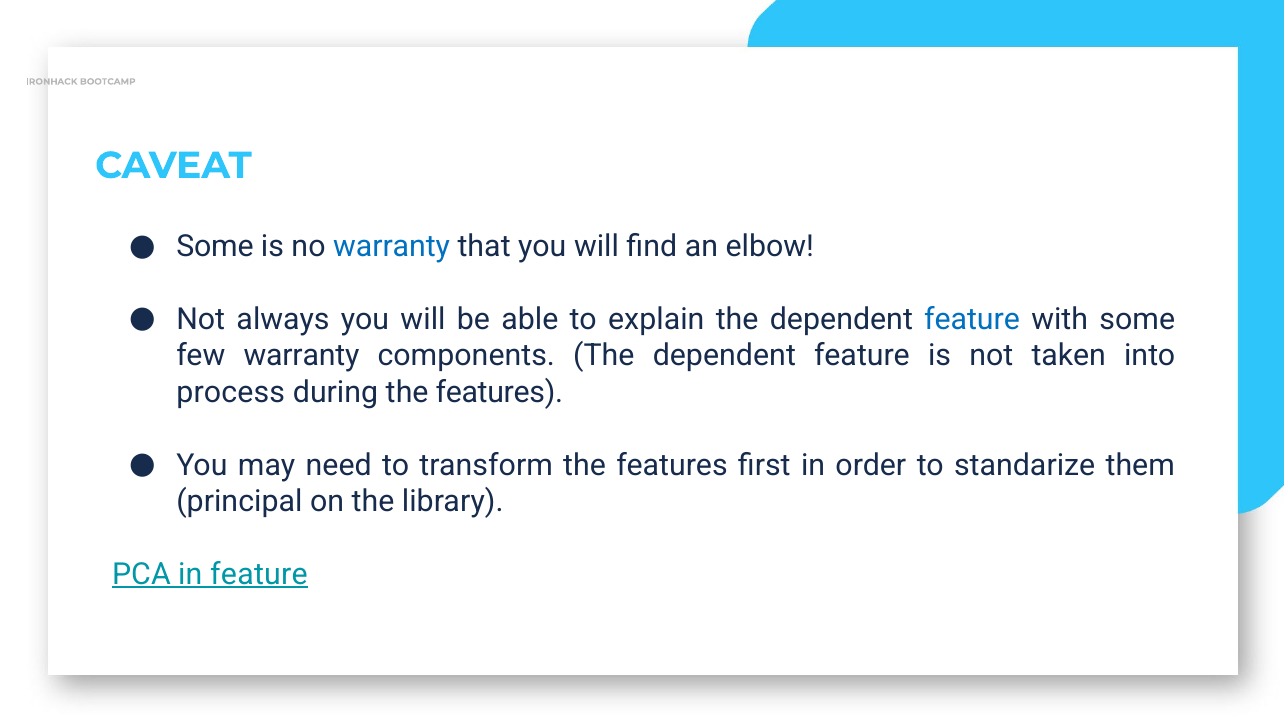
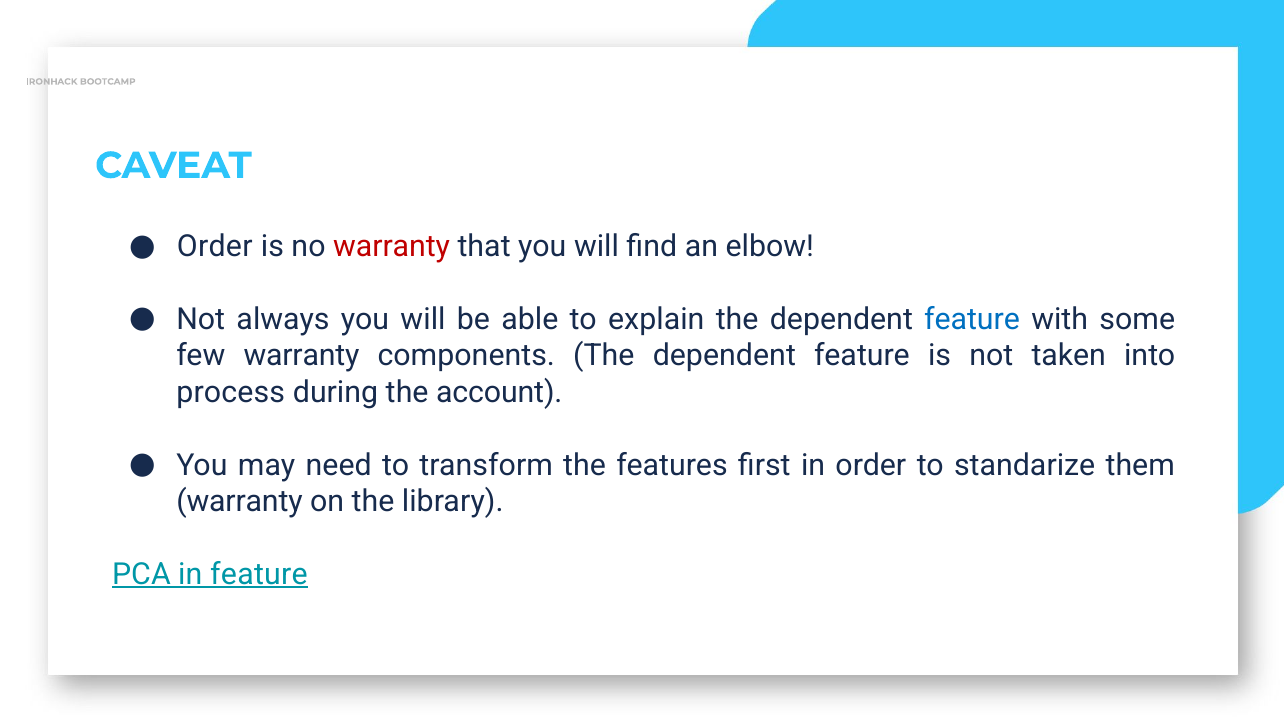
Some: Some -> Order (215, 247)
warranty colour: blue -> red (392, 247)
during the features: features -> account (499, 392)
principal: principal -> warranty (240, 502)
